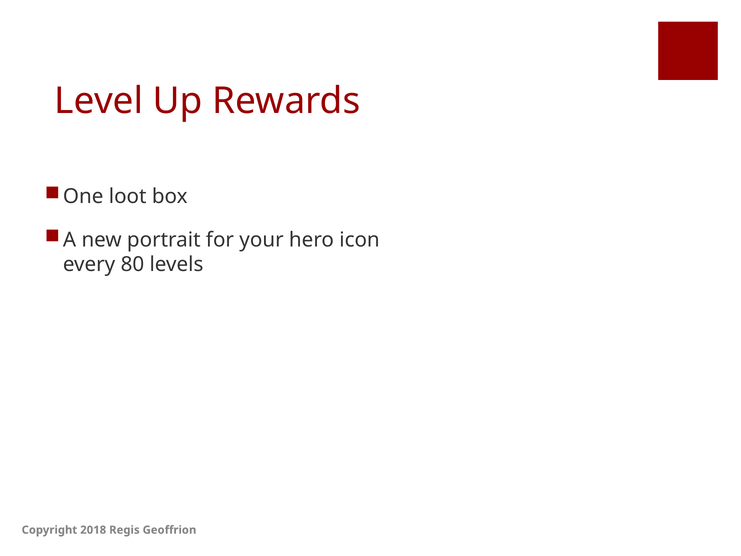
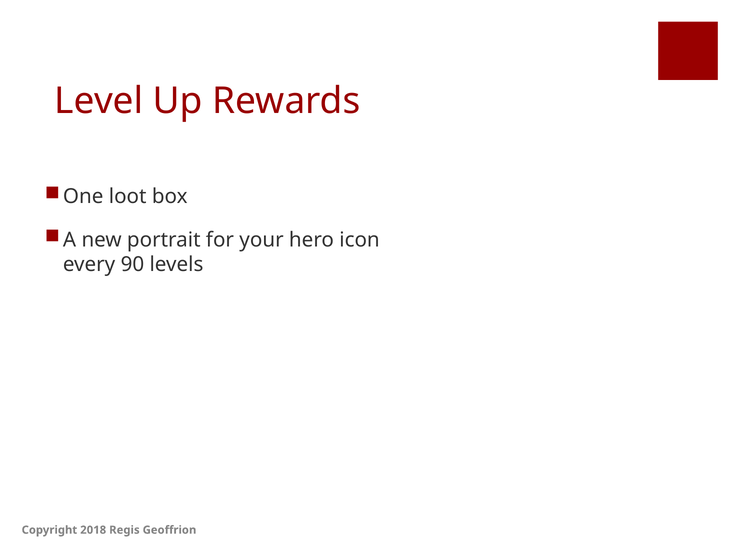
80: 80 -> 90 (132, 265)
